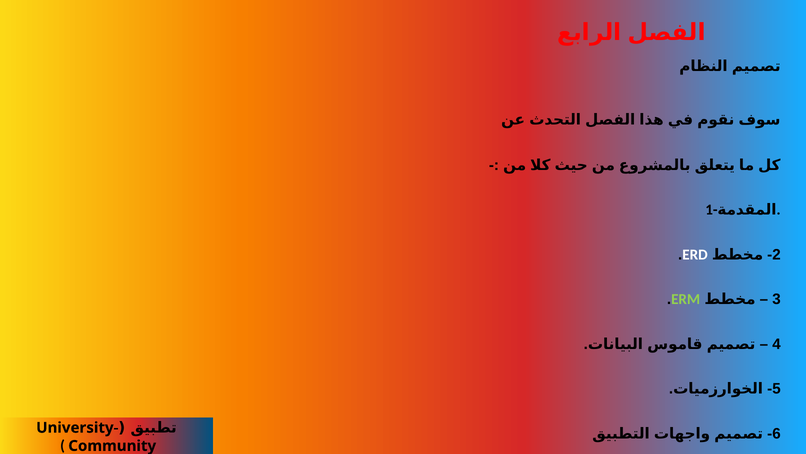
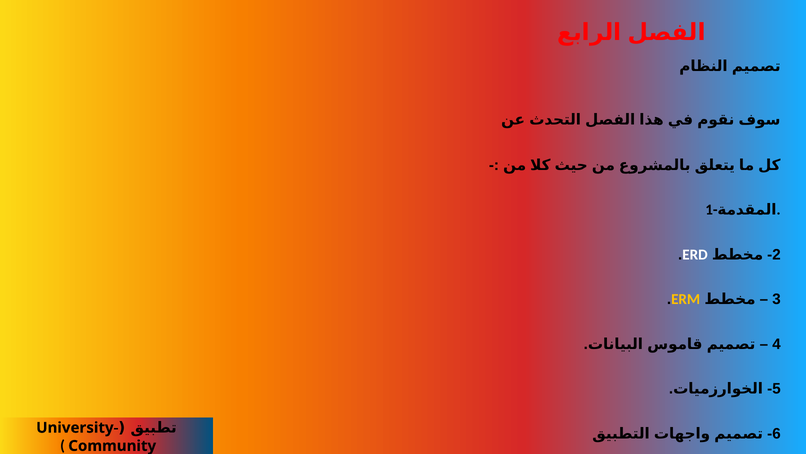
ERM colour: light green -> yellow (686, 299)
